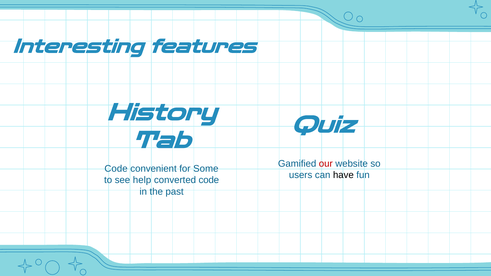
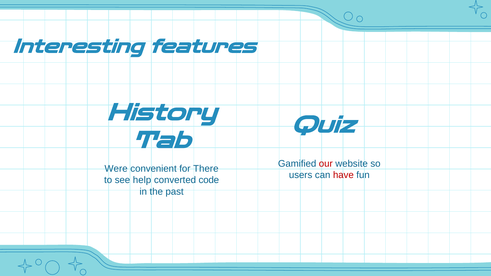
Code: Code -> Were (116, 169)
Some: Some -> There (206, 169)
have colour: black -> red (343, 175)
